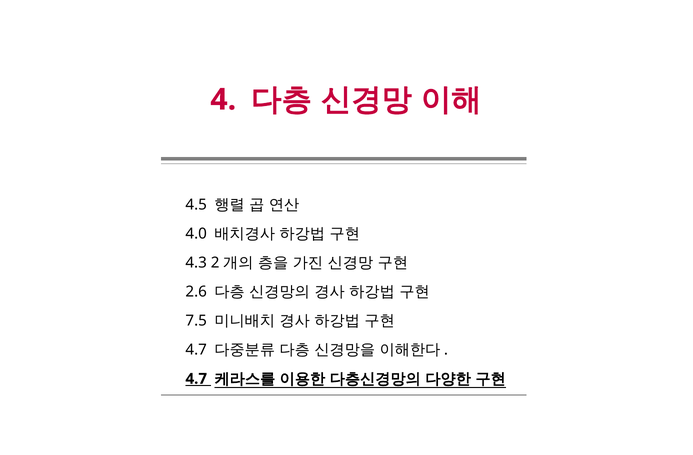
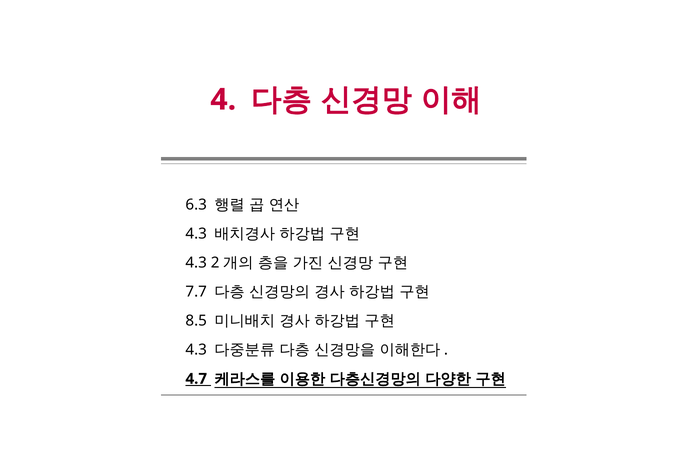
4.5: 4.5 -> 6.3 (196, 205)
4.0: 4.0 -> 4.3 (196, 234)
2.6: 2.6 -> 7.7 (196, 292)
7.5: 7.5 -> 8.5 (196, 321)
4.7: 4.7 -> 4.3 (196, 350)
